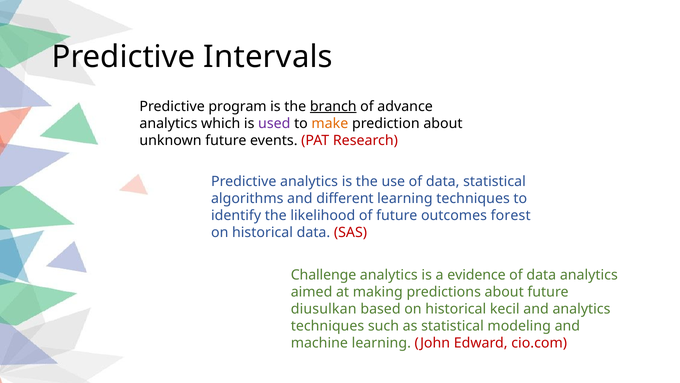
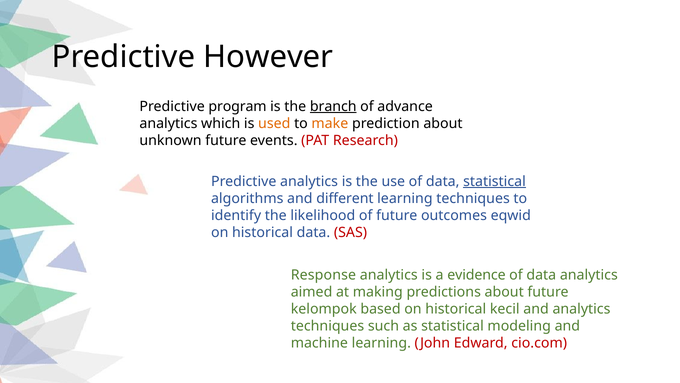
Intervals: Intervals -> However (268, 57)
used colour: purple -> orange (274, 123)
statistical underline: none -> present (494, 181)
forest: forest -> eqwid (511, 215)
Challenge: Challenge -> Response (323, 275)
diusulkan: diusulkan -> kelompok (324, 309)
